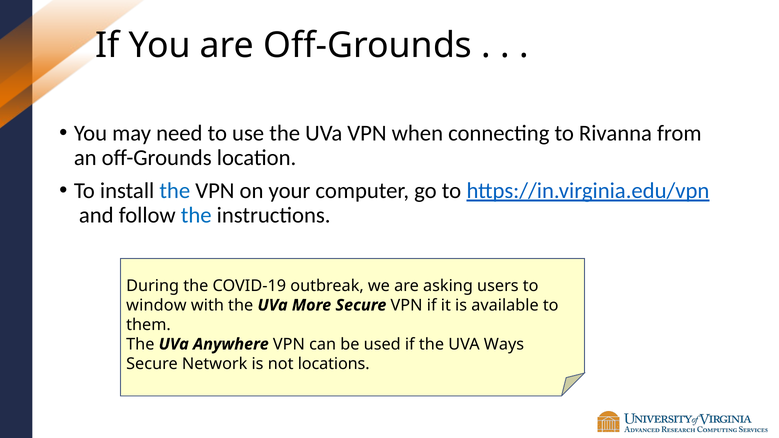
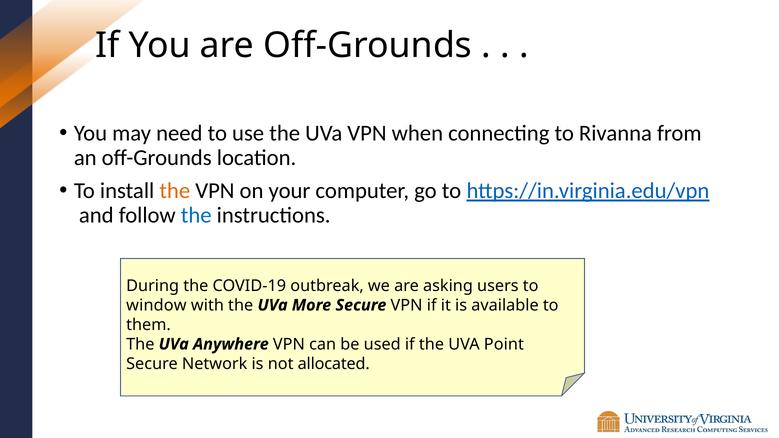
the colour: blue -> orange (175, 191)
Ways: Ways -> Point (504, 344)
locations: locations -> allocated (334, 364)
